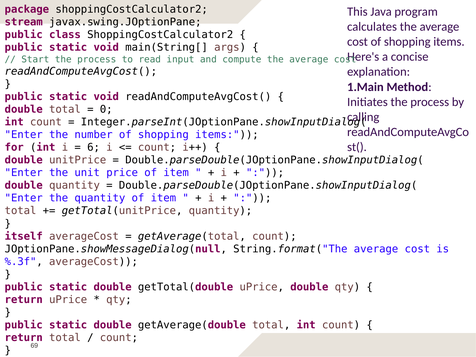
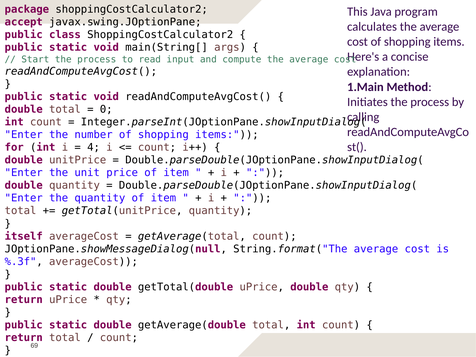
stream: stream -> accept (24, 22)
6: 6 -> 4 (94, 147)
